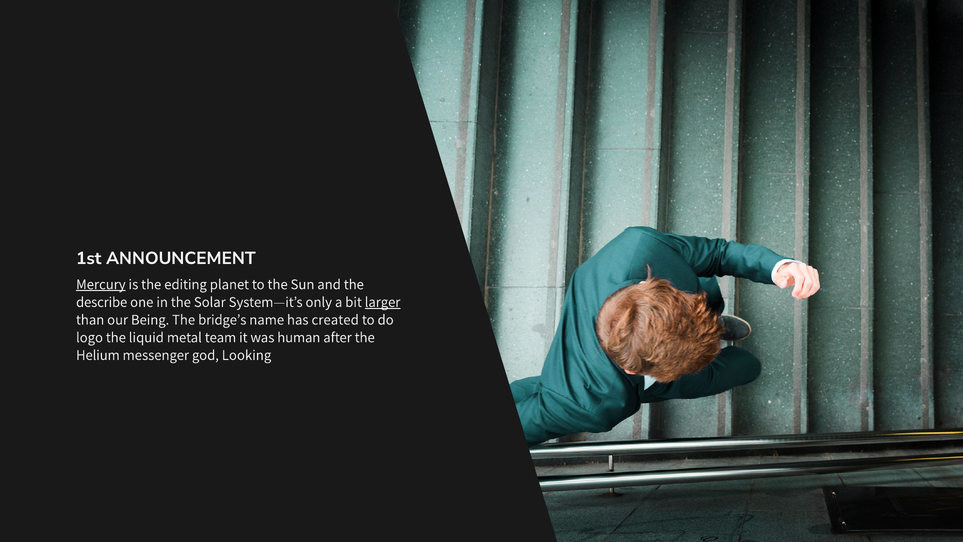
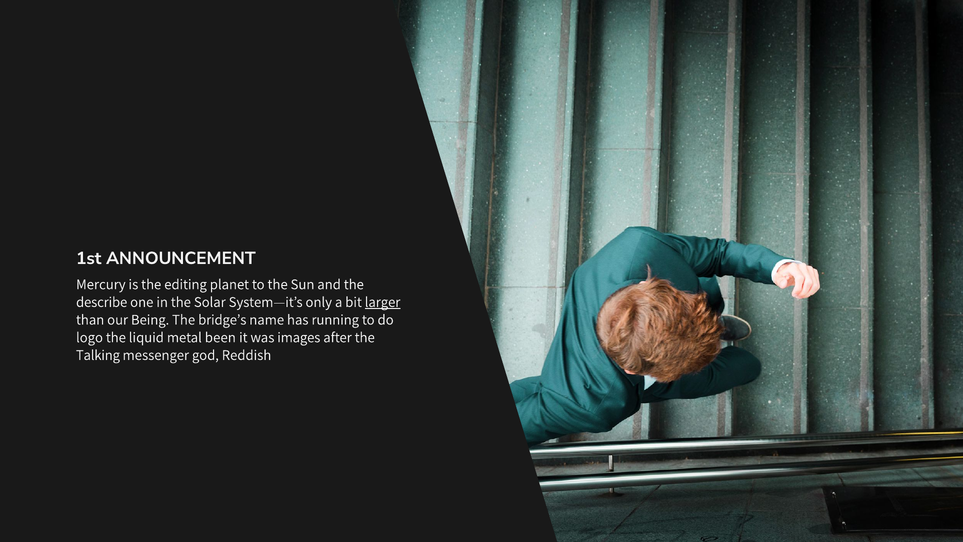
Mercury underline: present -> none (101, 284)
created: created -> running (335, 320)
team: team -> been (220, 337)
human: human -> images (299, 337)
Helium: Helium -> Talking (98, 355)
Looking: Looking -> Reddish (247, 355)
